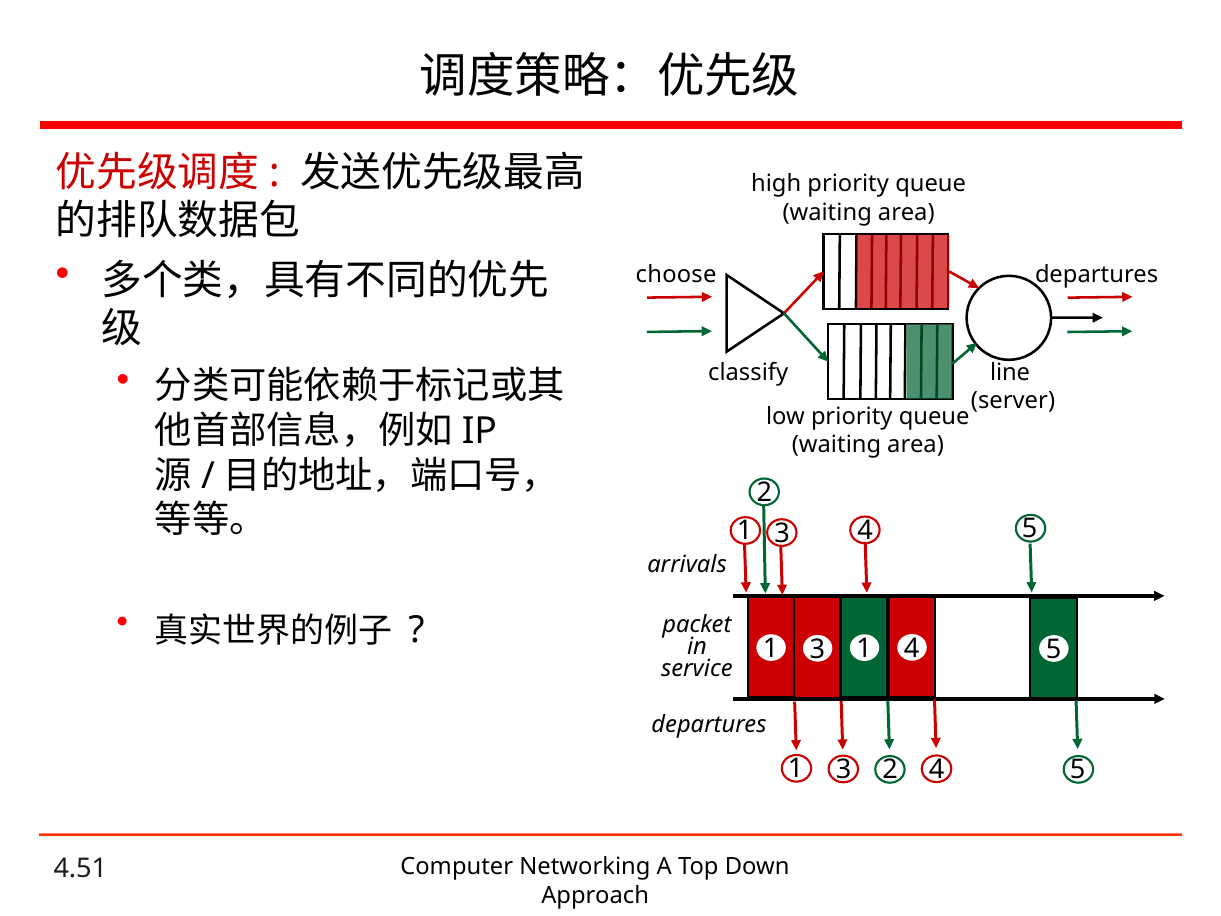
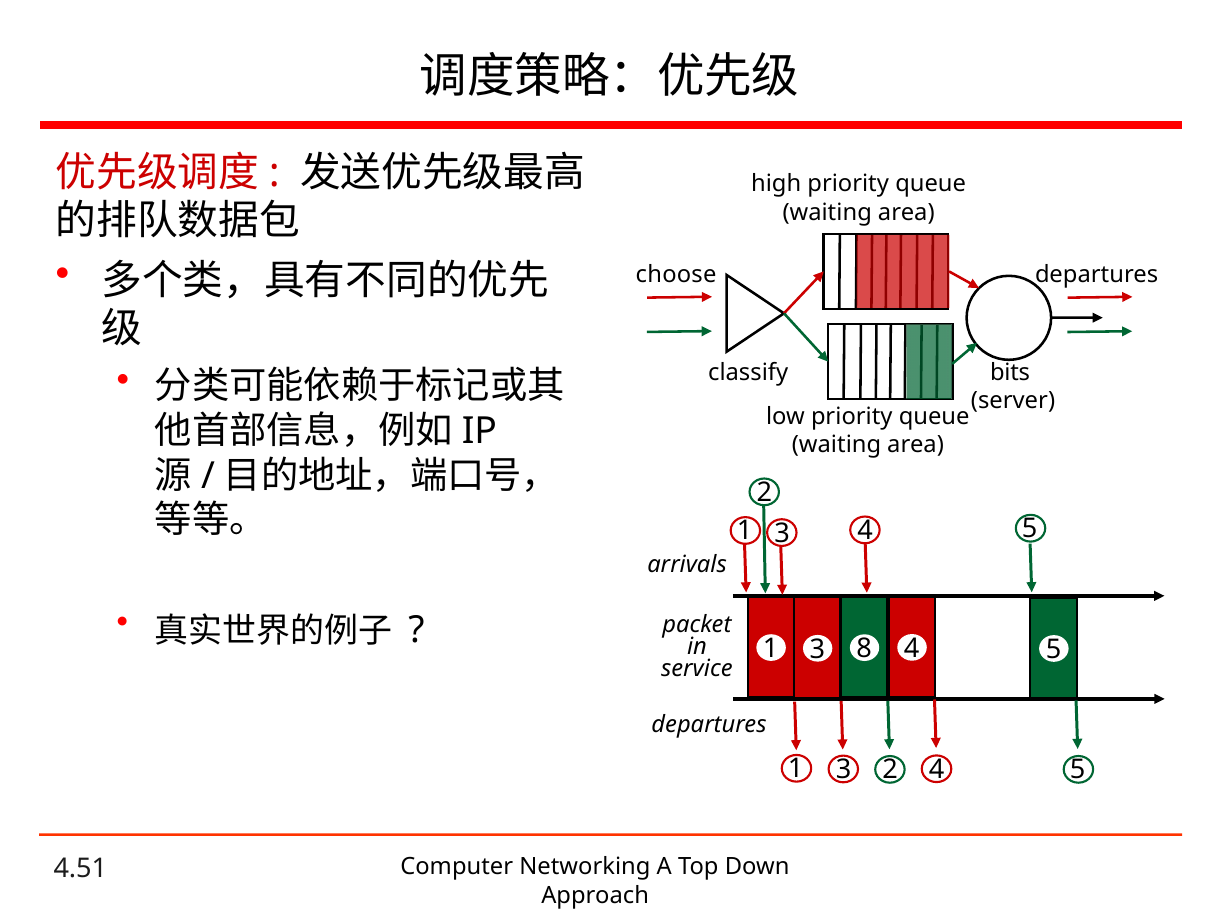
line: line -> bits (1010, 372)
3 1: 1 -> 8 (864, 649)
